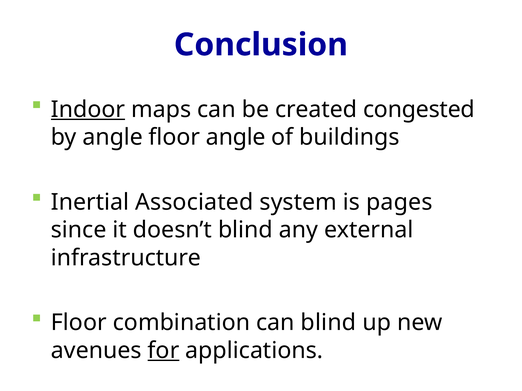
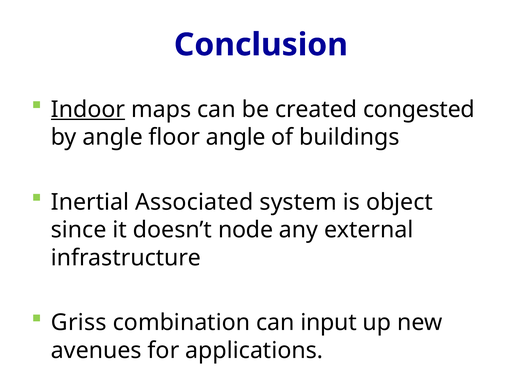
pages: pages -> object (399, 202)
doesn’t blind: blind -> node (246, 230)
Floor: Floor -> Griss (79, 323)
can blind: blind -> input (329, 323)
for underline: present -> none (163, 351)
